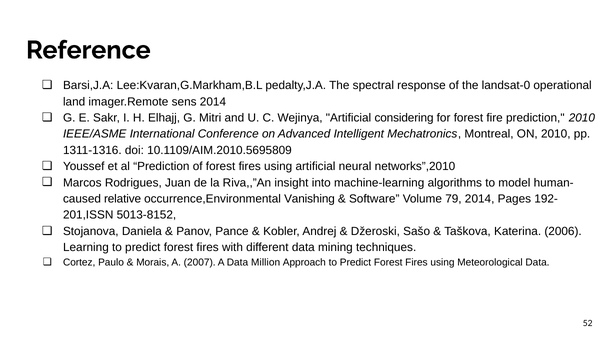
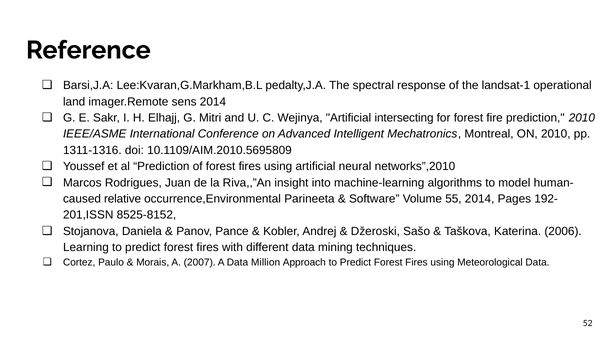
landsat-0: landsat-0 -> landsat-1 (506, 86)
considering: considering -> intersecting (404, 118)
Vanishing: Vanishing -> Parineeta (309, 199)
79: 79 -> 55 (453, 199)
5013-8152: 5013-8152 -> 8525-8152 (146, 215)
